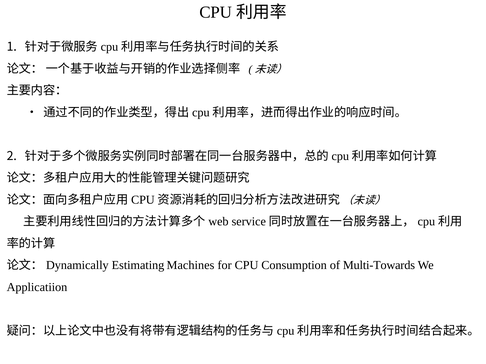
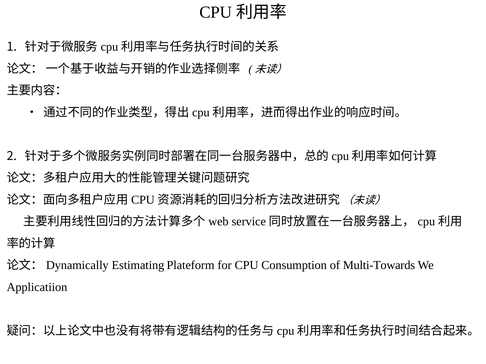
Machines: Machines -> Plateform (191, 266)
